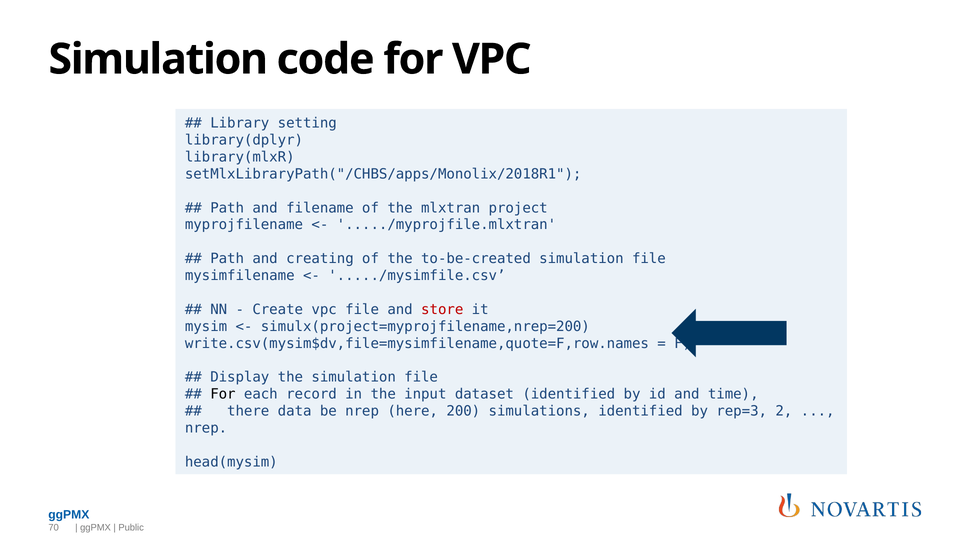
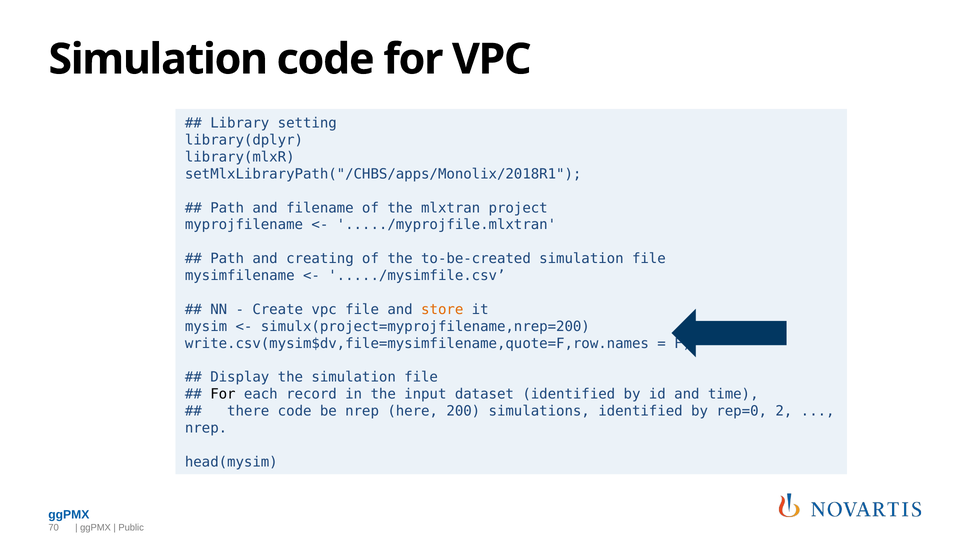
store colour: red -> orange (442, 309)
there data: data -> code (295, 411)
rep=3: rep=3 -> rep=0 (742, 411)
